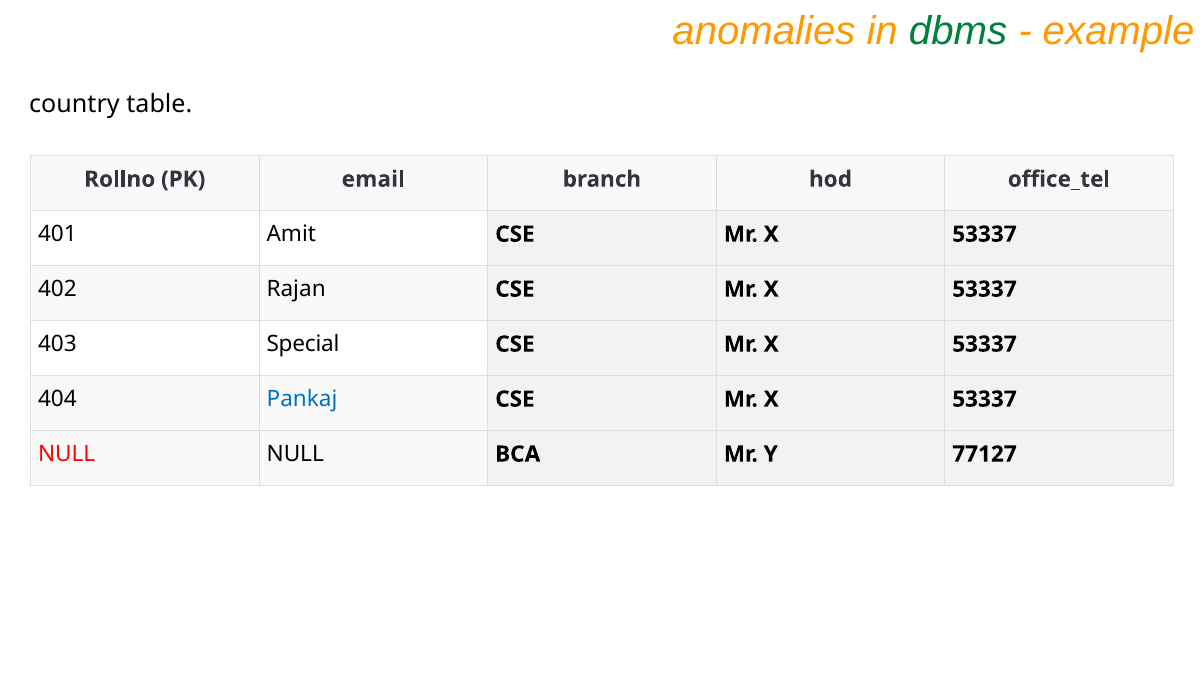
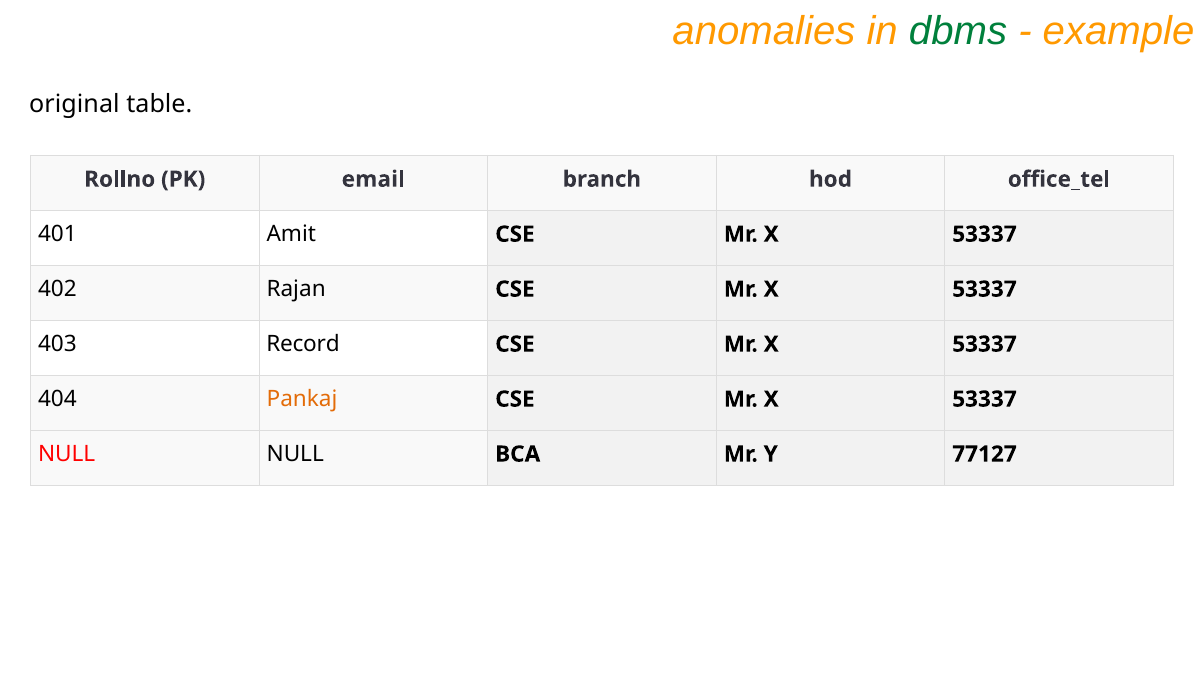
country: country -> original (74, 104)
Special: Special -> Record (303, 344)
Pankaj colour: blue -> orange (302, 399)
